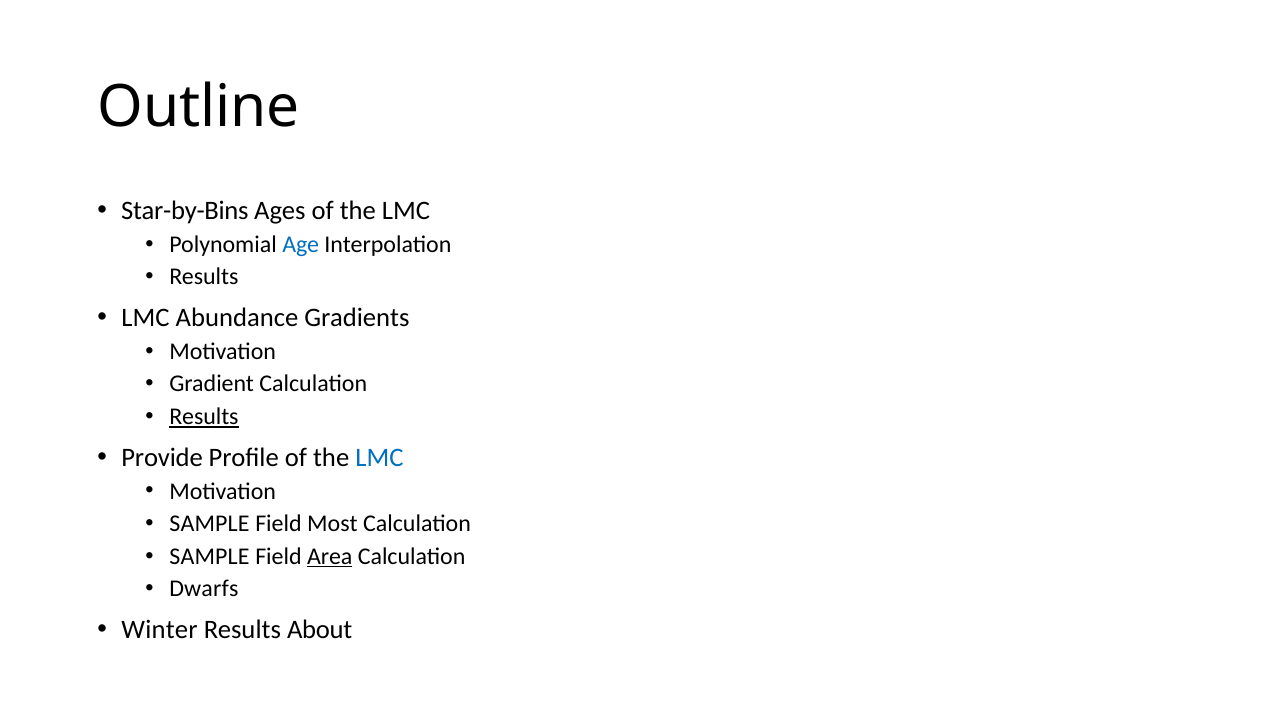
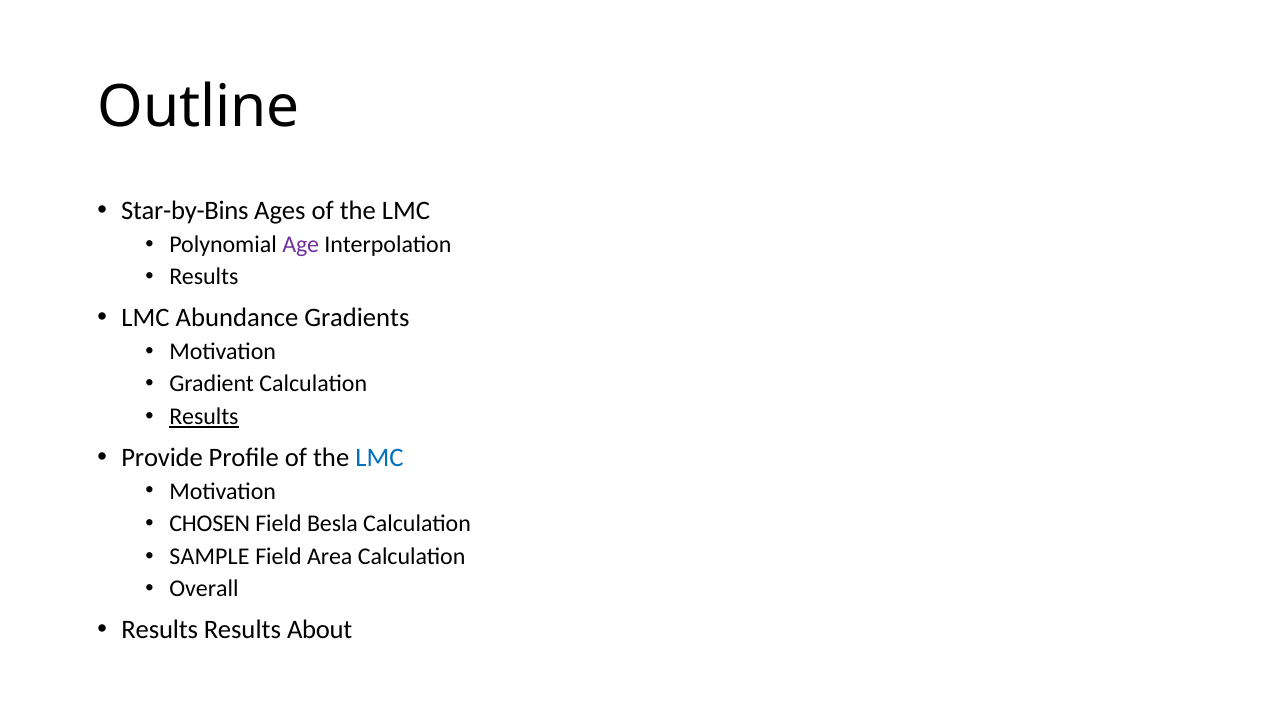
Age colour: blue -> purple (301, 244)
SAMPLE: SAMPLE -> CHOSEN (210, 524)
Most: Most -> Besla (332, 524)
Area underline: present -> none (330, 556)
Dwarfs: Dwarfs -> Overall (204, 589)
Winter: Winter -> Results (160, 629)
